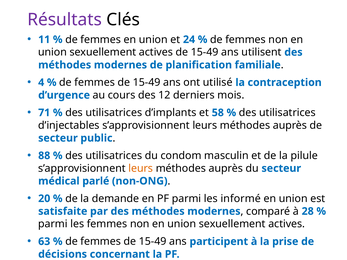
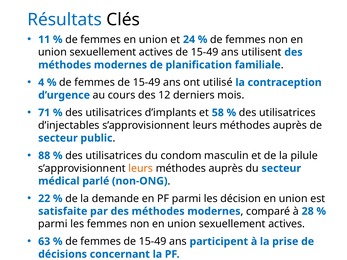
Résultats colour: purple -> blue (65, 20)
20: 20 -> 22 (44, 199)
informé: informé -> décision (241, 199)
